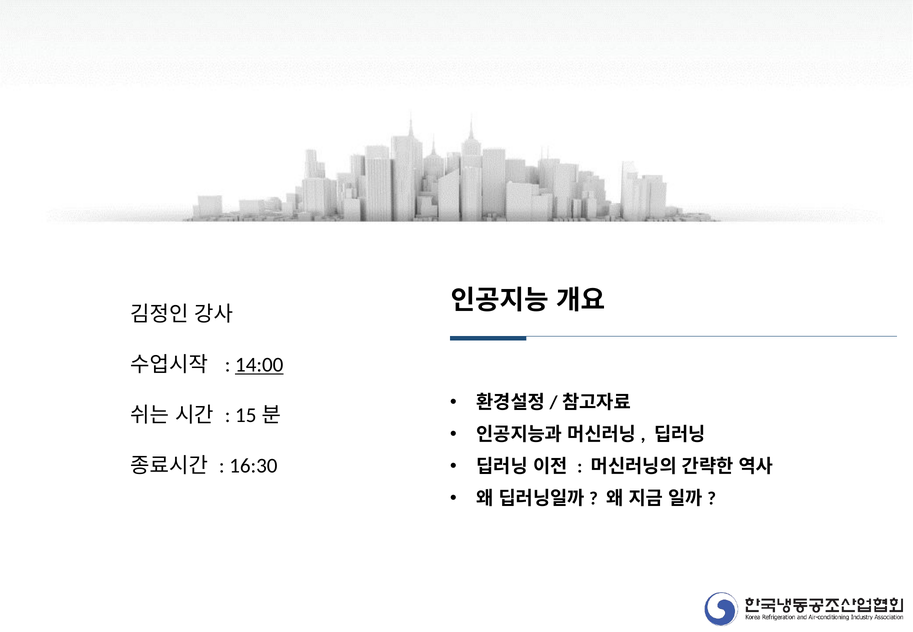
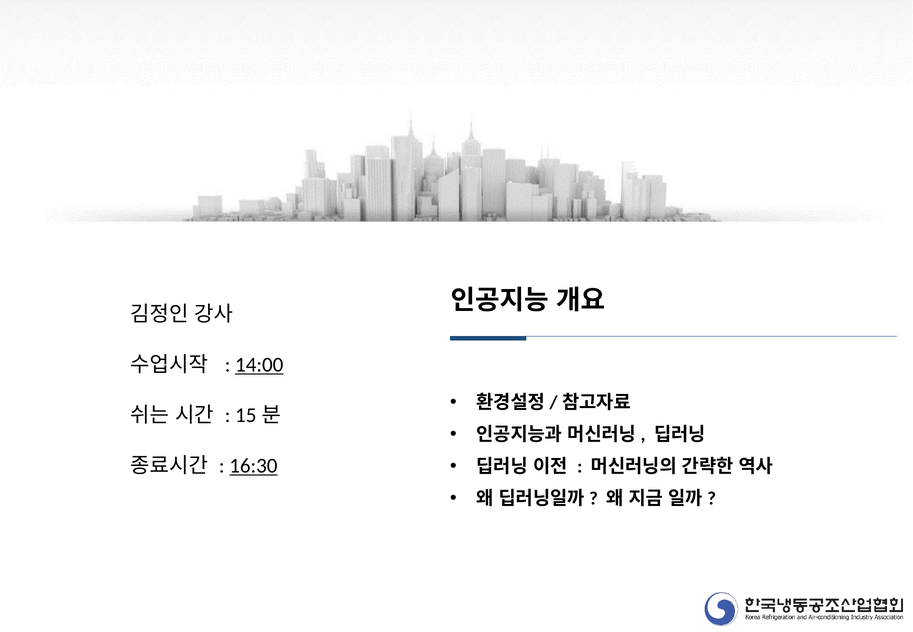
16:30 underline: none -> present (253, 466)
